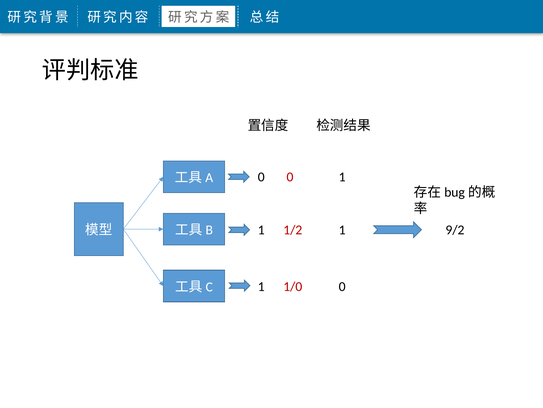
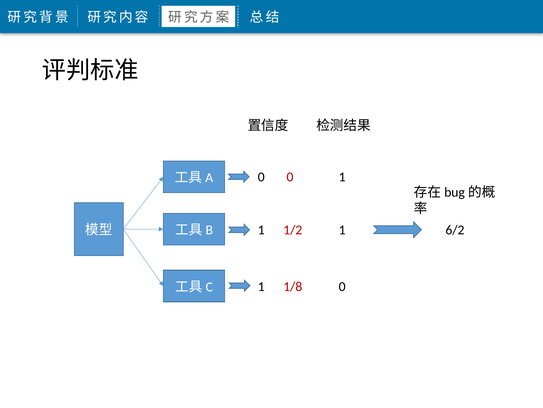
9/2: 9/2 -> 6/2 (455, 230)
1/0: 1/0 -> 1/8 (293, 286)
